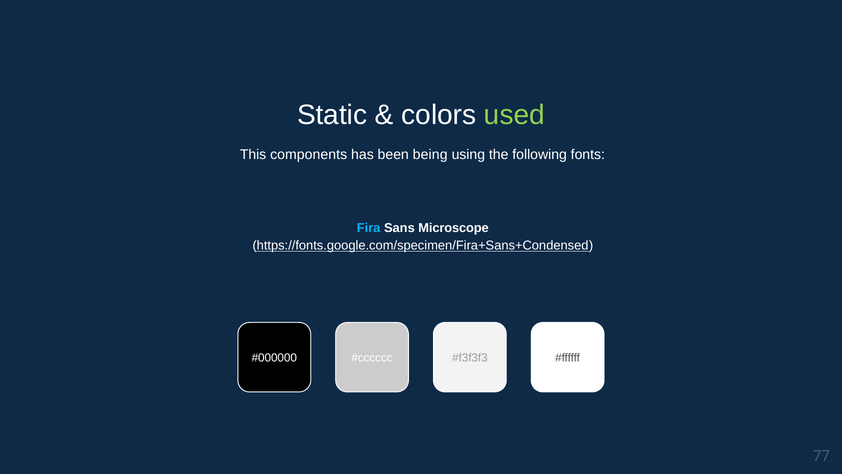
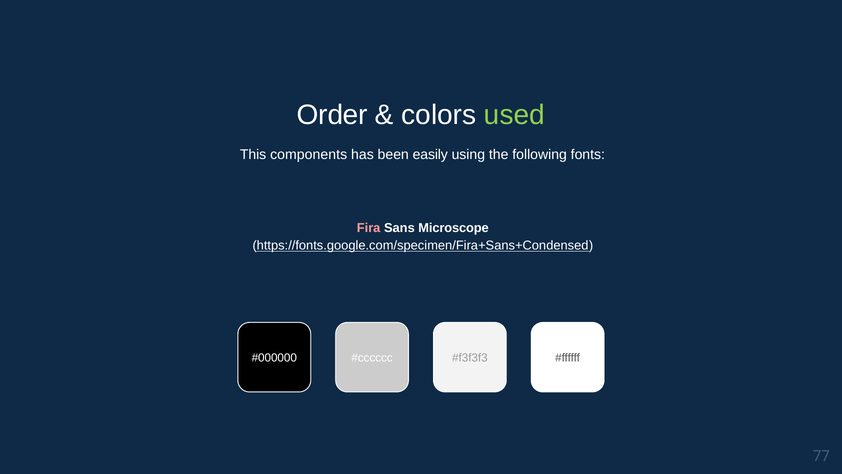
Static: Static -> Order (332, 115)
being: being -> easily (430, 155)
Fira colour: light blue -> pink (369, 228)
